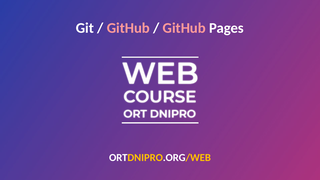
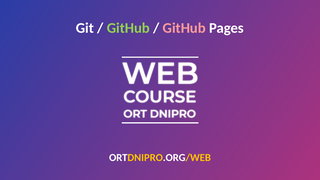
GitHub colour: pink -> light green (128, 28)
